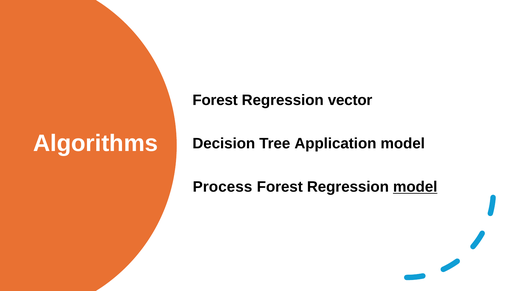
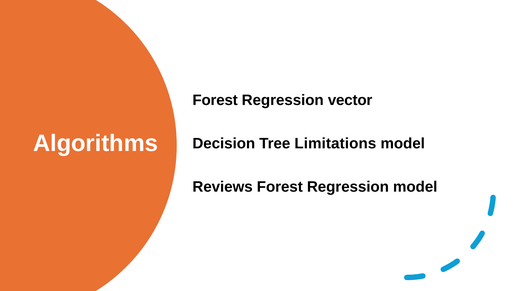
Application: Application -> Limitations (335, 143)
Process: Process -> Reviews (223, 187)
model underline: present -> none (415, 187)
